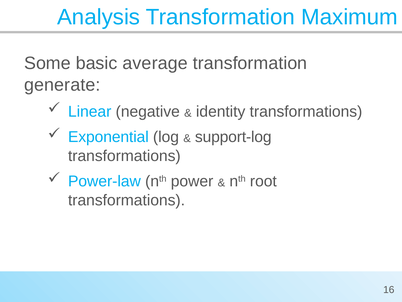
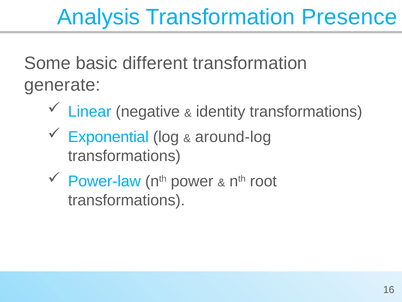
Maximum: Maximum -> Presence (349, 17)
average: average -> different (155, 63)
support-log: support-log -> around-log (233, 137)
